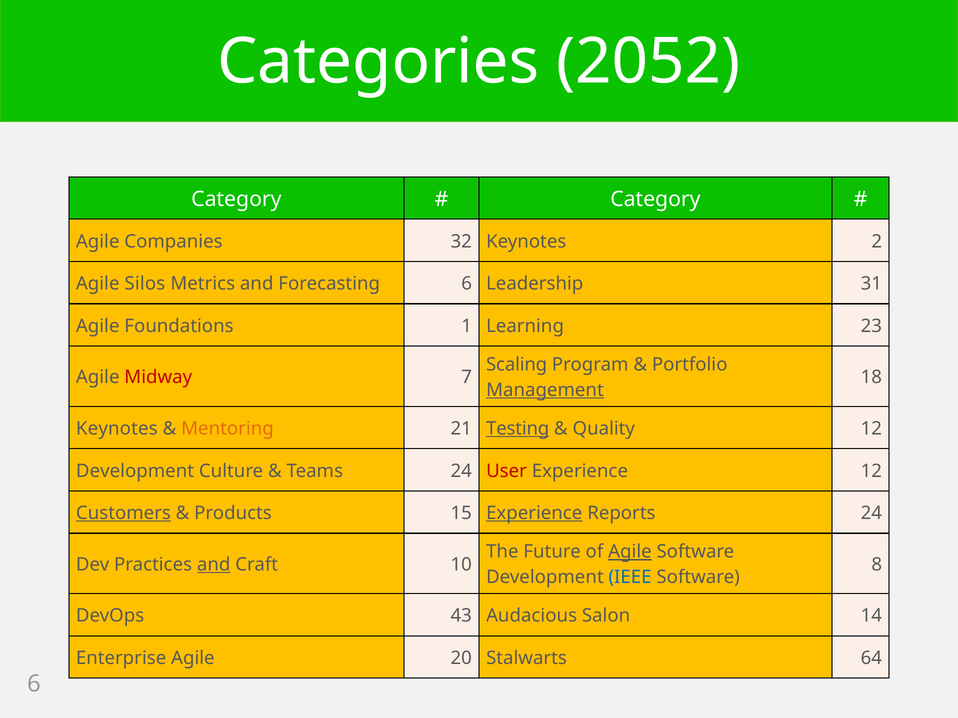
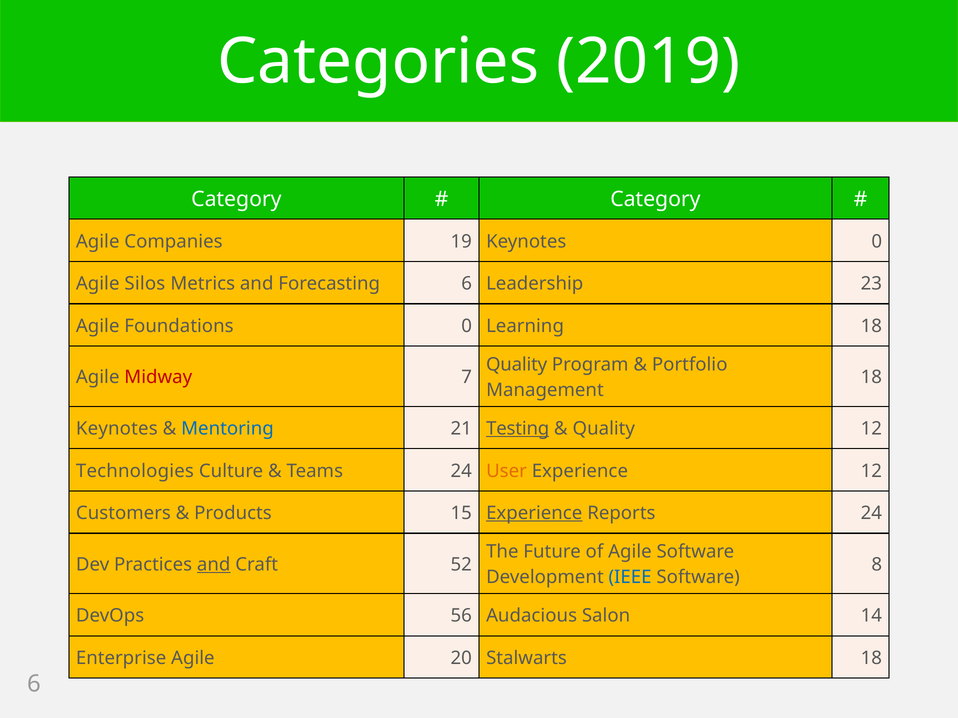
2052: 2052 -> 2019 (648, 61)
32: 32 -> 19 (461, 242)
Keynotes 2: 2 -> 0 (877, 242)
31: 31 -> 23 (871, 284)
Foundations 1: 1 -> 0 (467, 326)
Learning 23: 23 -> 18 (871, 326)
Scaling: Scaling -> Quality (517, 365)
Management underline: present -> none (545, 390)
Mentoring colour: orange -> blue (227, 429)
Development: Development -> Technologies (135, 471)
User colour: red -> orange (506, 471)
Customers underline: present -> none (123, 514)
Agile underline: present -> none (630, 552)
10: 10 -> 52 (461, 565)
43: 43 -> 56 (461, 616)
Stalwarts 64: 64 -> 18 (871, 659)
